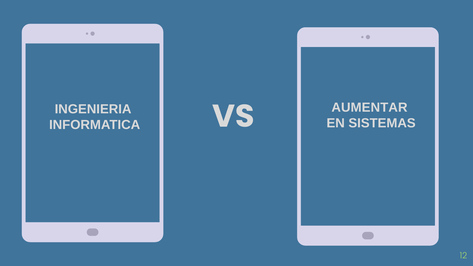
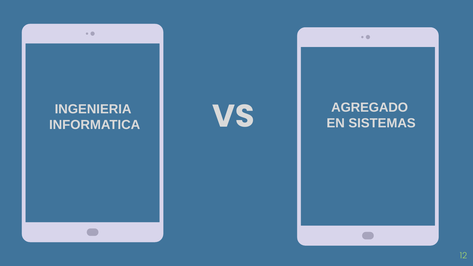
AUMENTAR: AUMENTAR -> AGREGADO (370, 108)
